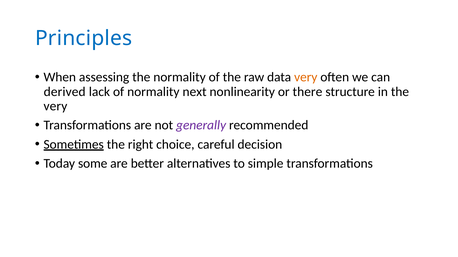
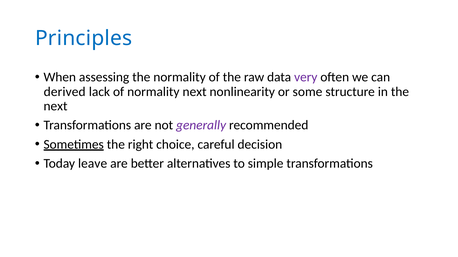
very colour: orange -> purple (306, 77)
there: there -> some (308, 92)
very: very -> next (55, 106)
some: some -> leave (93, 164)
